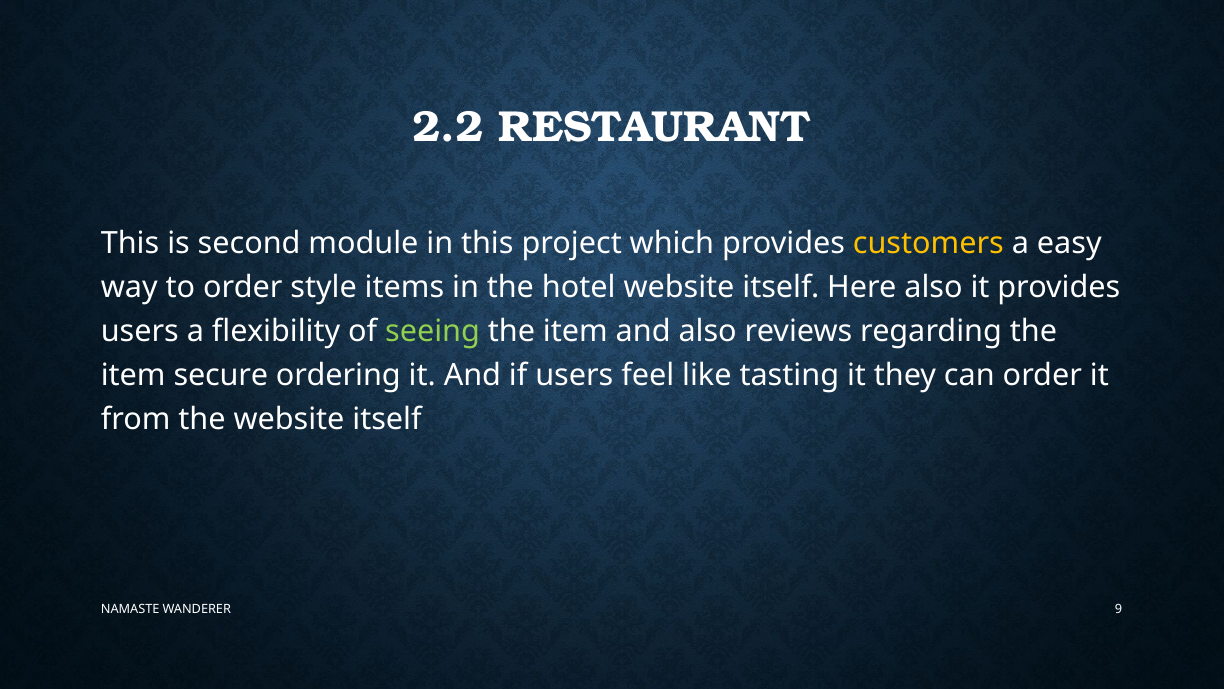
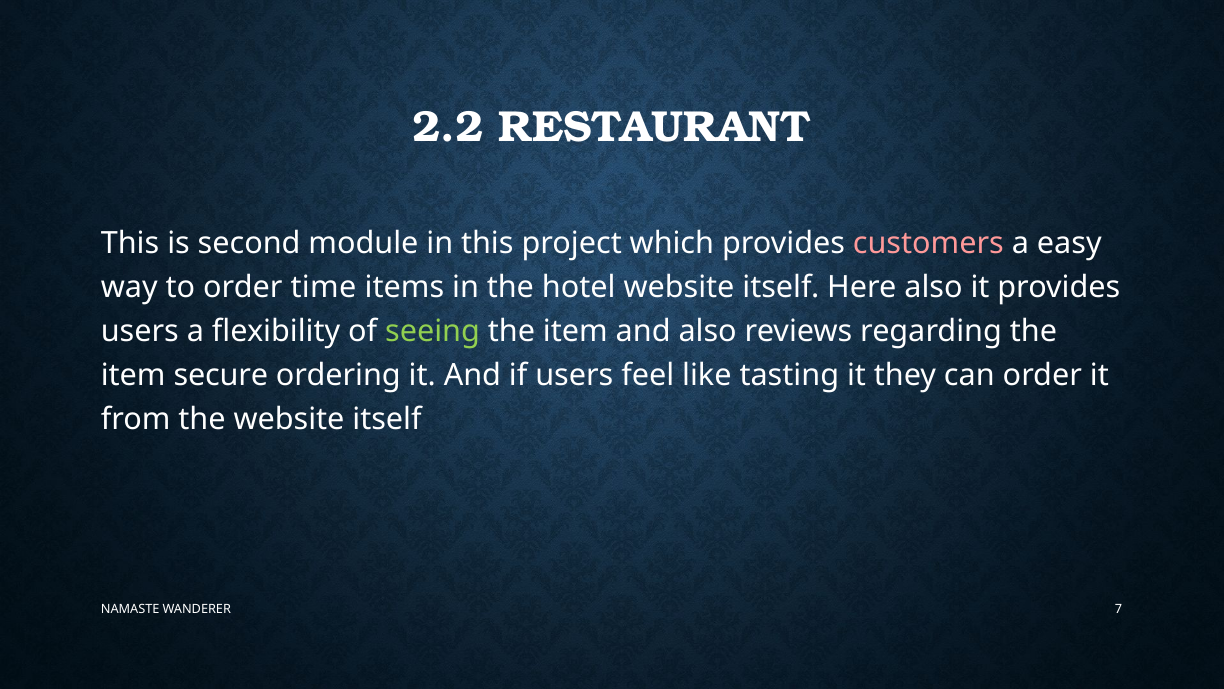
customers colour: yellow -> pink (928, 243)
style: style -> time (323, 287)
9: 9 -> 7 (1118, 609)
